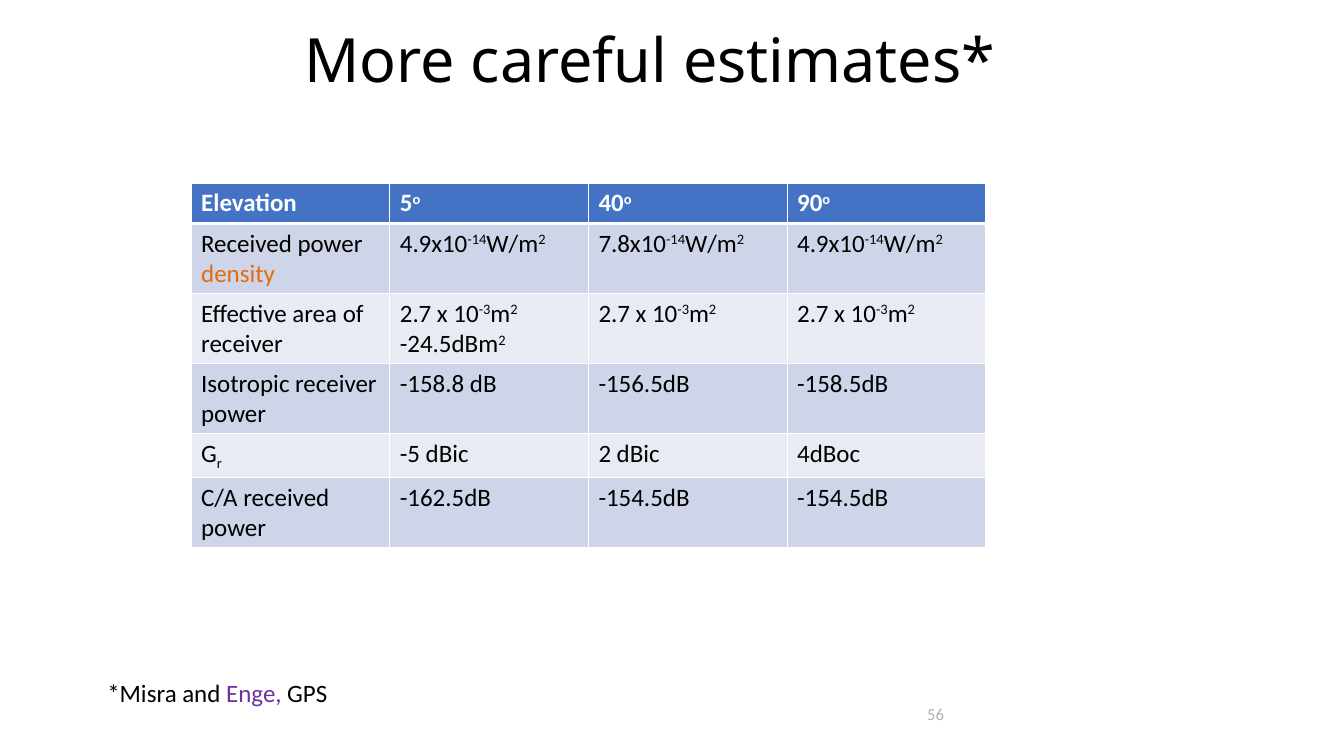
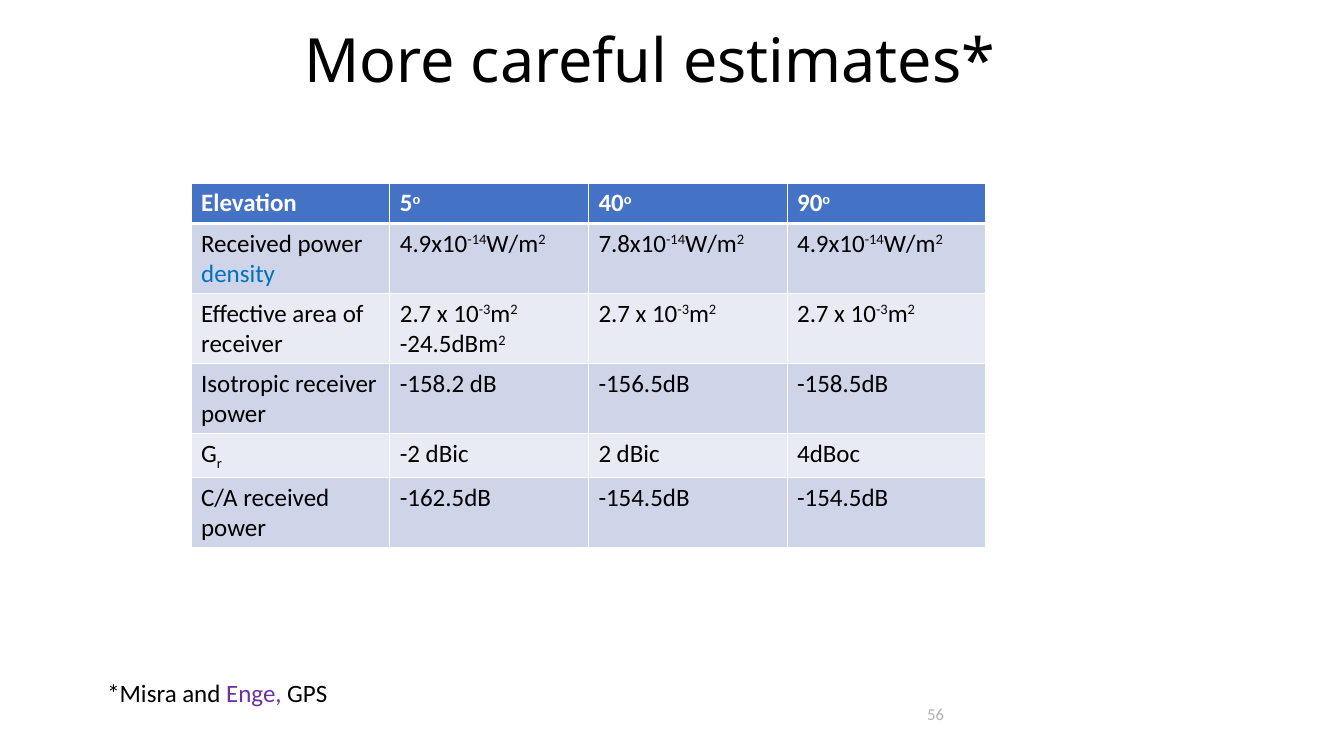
density colour: orange -> blue (238, 275)
-158.8: -158.8 -> -158.2 (432, 384)
-5: -5 -> -2 (410, 454)
